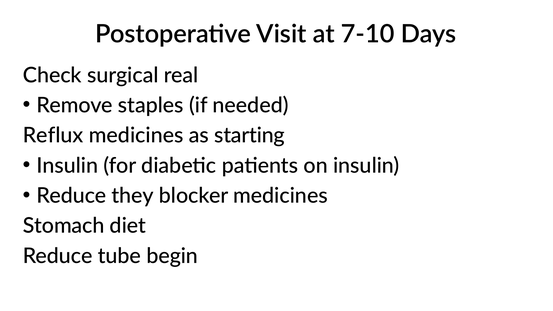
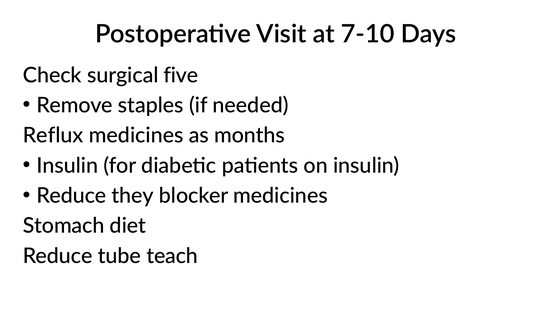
real: real -> five (181, 75)
starting: starting -> months (249, 136)
begin: begin -> teach (172, 256)
